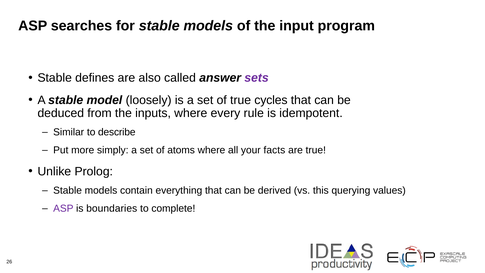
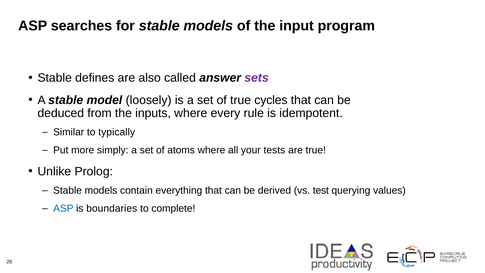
describe: describe -> typically (117, 132)
facts: facts -> tests (274, 150)
this: this -> test (321, 190)
ASP colour: purple -> blue (63, 208)
